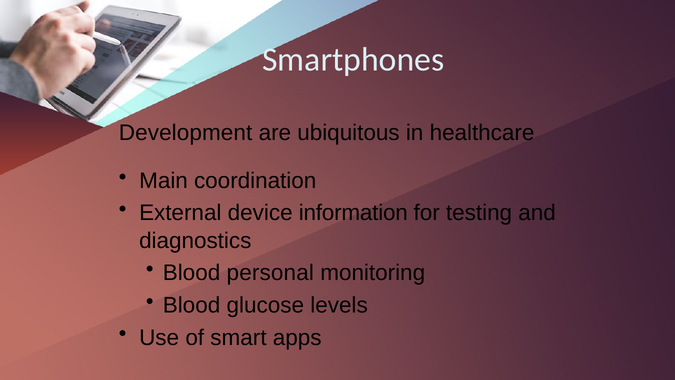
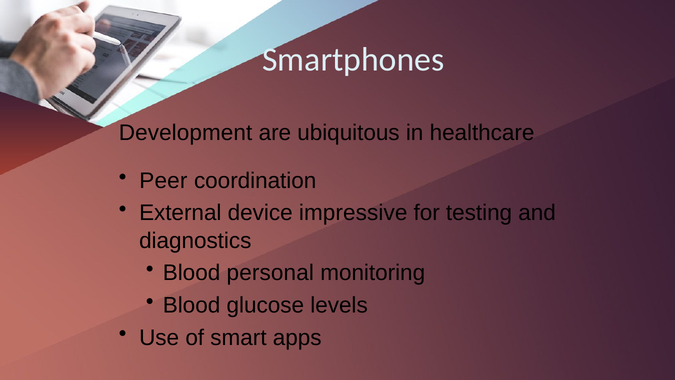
Main: Main -> Peer (163, 181)
information: information -> impressive (353, 213)
